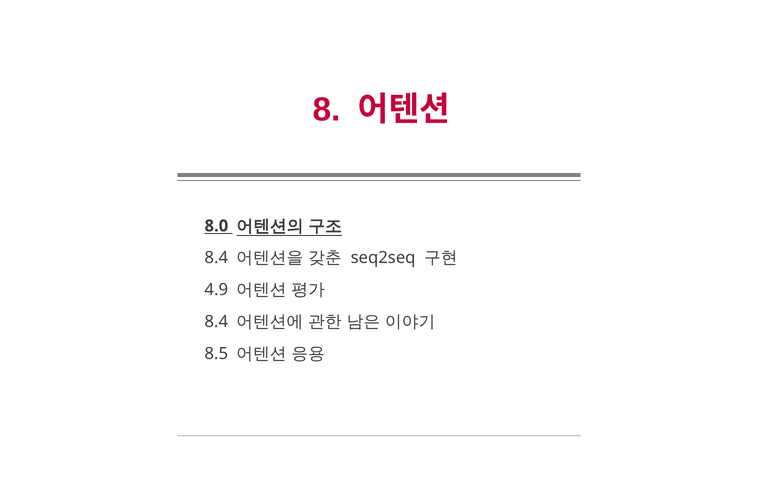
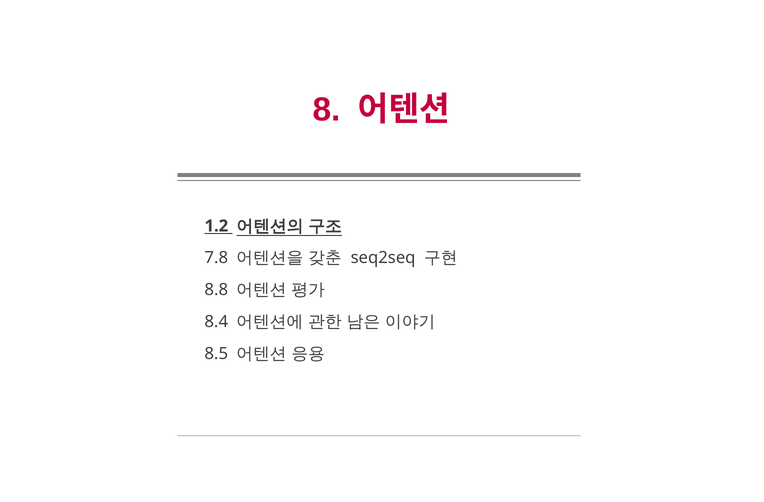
8.0: 8.0 -> 1.2 (216, 226)
8.4: 8.4 -> 7.8 (216, 258)
4.9: 4.9 -> 8.8 (216, 290)
